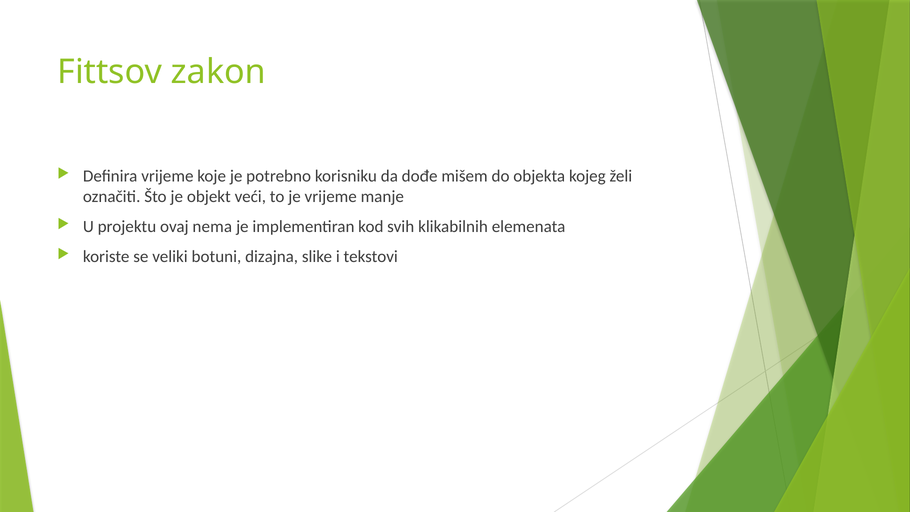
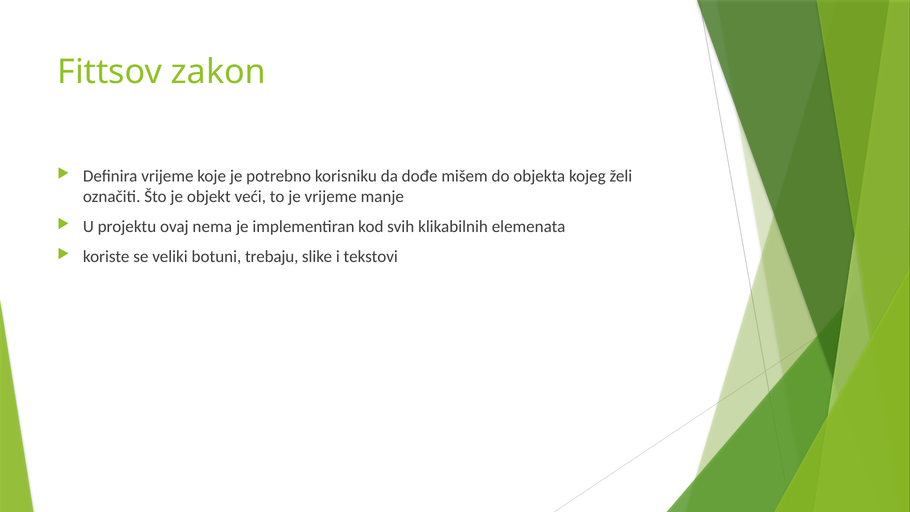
dizajna: dizajna -> trebaju (272, 257)
